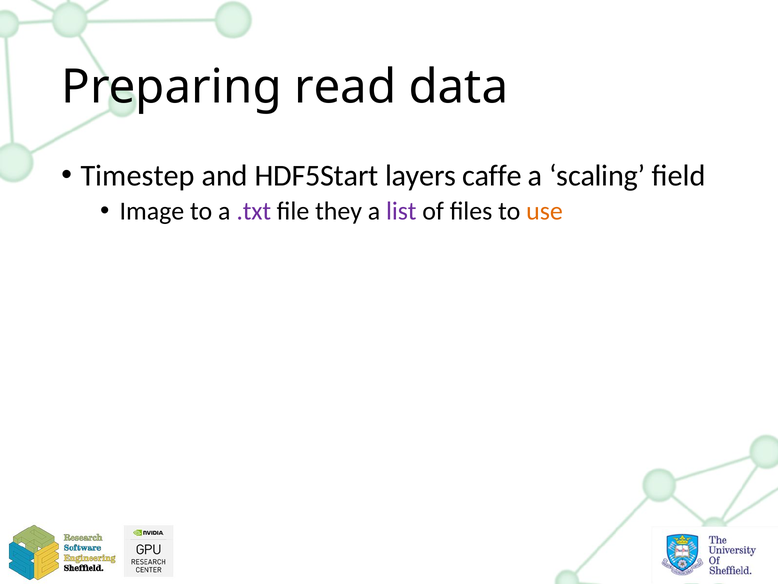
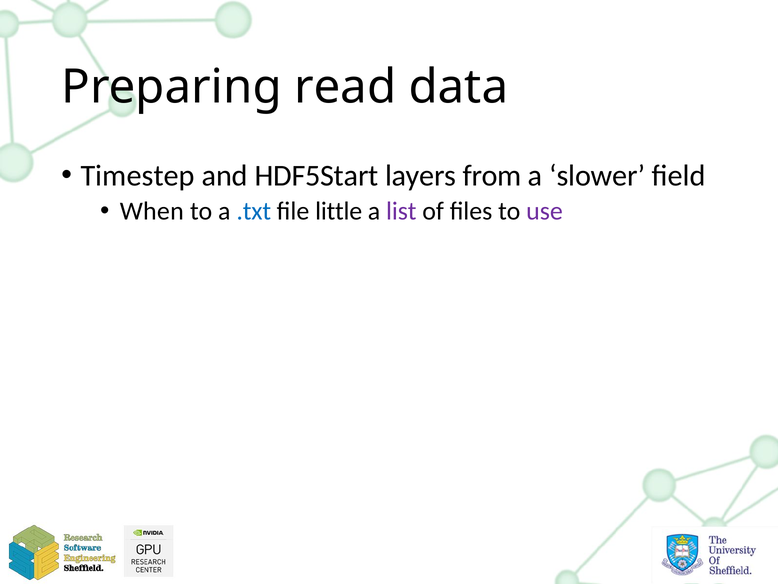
caffe: caffe -> from (492, 175)
scaling: scaling -> slower (597, 175)
Image: Image -> When (152, 211)
.txt colour: purple -> blue (254, 211)
they: they -> little (339, 211)
use colour: orange -> purple (544, 211)
